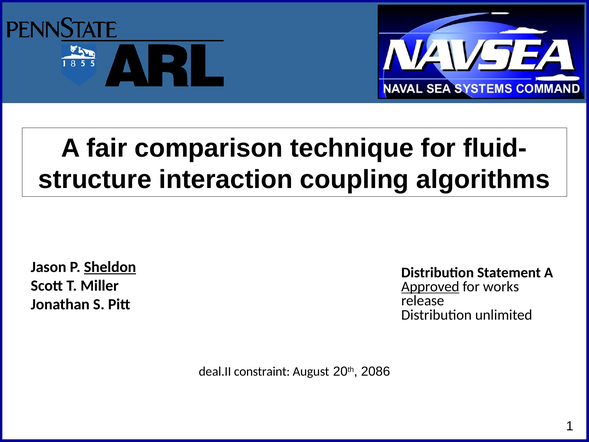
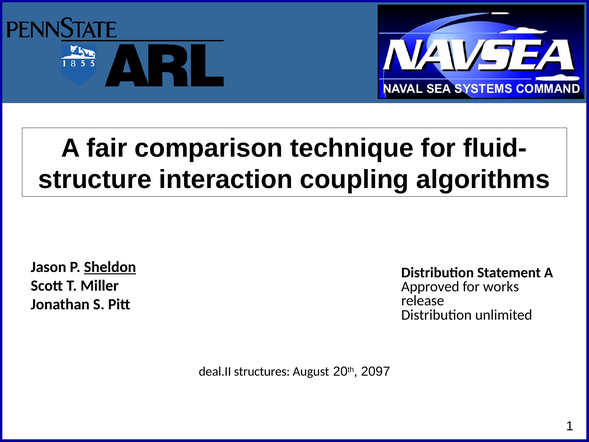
Approved underline: present -> none (430, 286)
constraint: constraint -> structures (262, 371)
2086: 2086 -> 2097 (376, 371)
